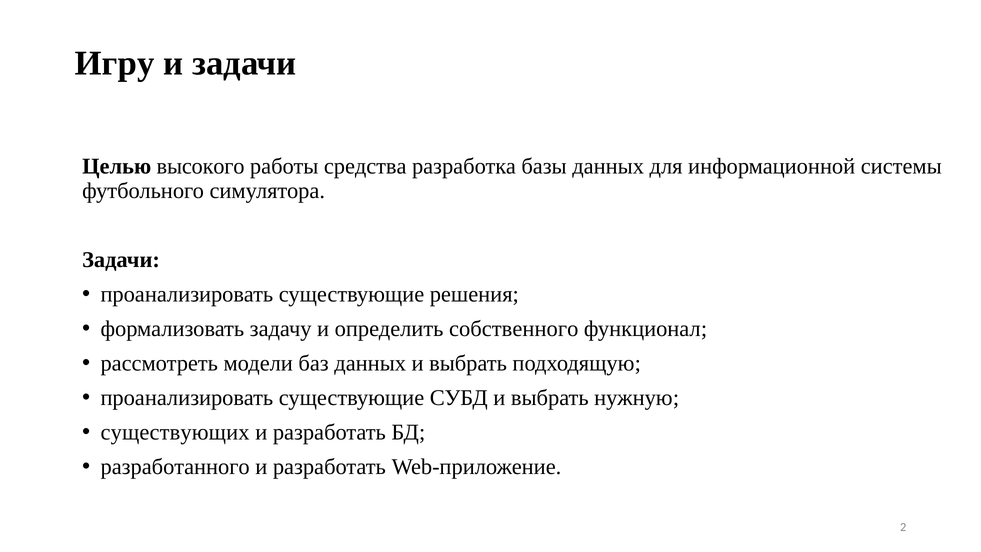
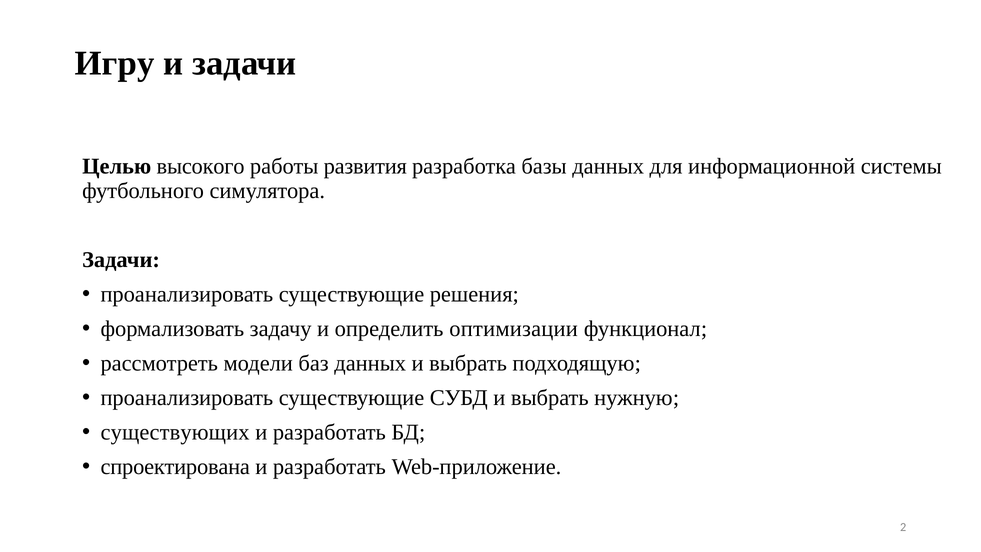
средства: средства -> развития (365, 166)
собственного: собственного -> оптимизации (514, 329)
разработанного: разработанного -> спроектирована (175, 467)
